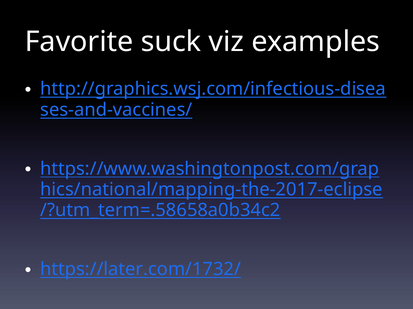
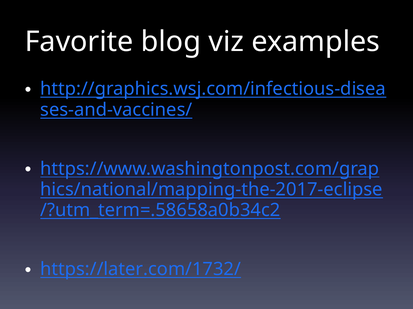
suck: suck -> blog (171, 42)
